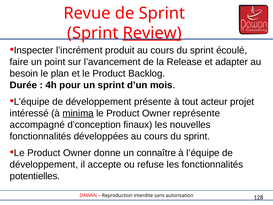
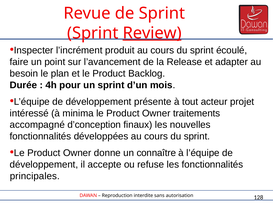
minima underline: present -> none (78, 113)
représente: représente -> traitements (197, 113)
potentielles: potentielles -> principales (35, 176)
